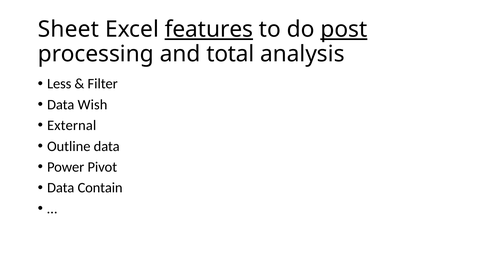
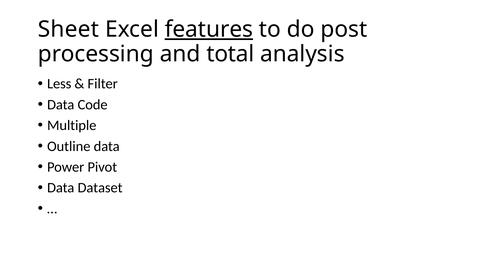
post underline: present -> none (344, 29)
Wish: Wish -> Code (93, 105)
External: External -> Multiple (72, 125)
Contain: Contain -> Dataset (100, 188)
